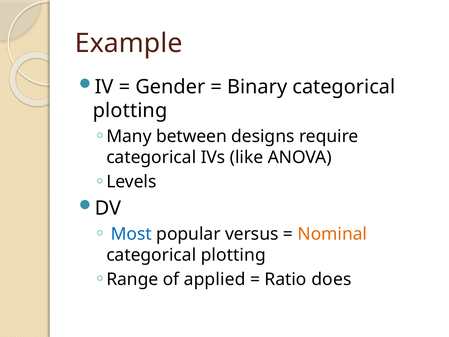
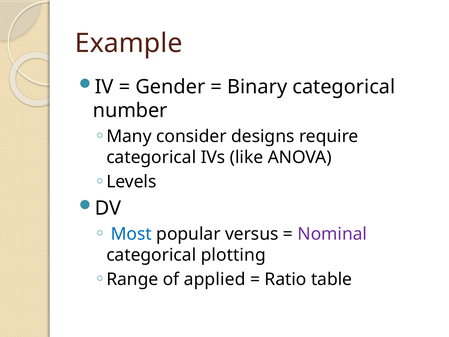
plotting: plotting -> number (130, 111)
between: between -> consider (191, 136)
Nominal colour: orange -> purple (332, 234)
does: does -> table (332, 279)
